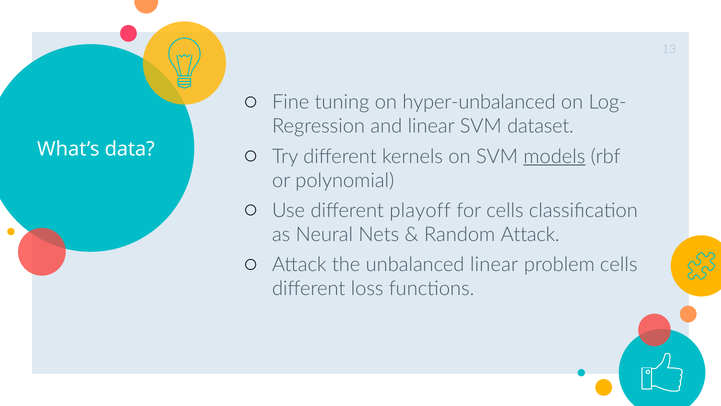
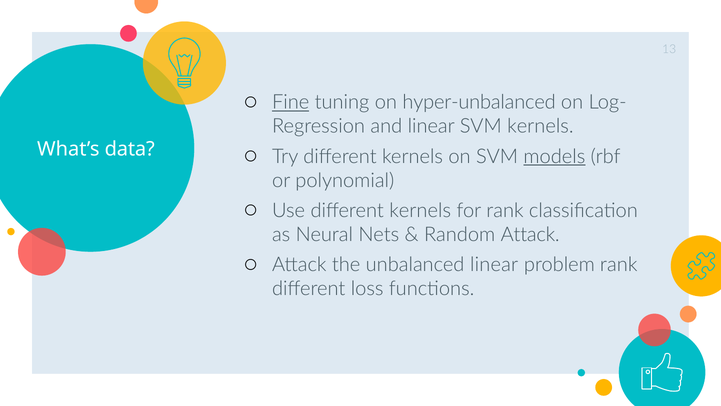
Fine underline: none -> present (291, 102)
SVM dataset: dataset -> kernels (540, 126)
Use different playoff: playoff -> kernels (420, 210)
for cells: cells -> rank (505, 210)
problem cells: cells -> rank (619, 264)
